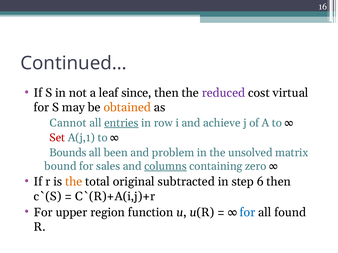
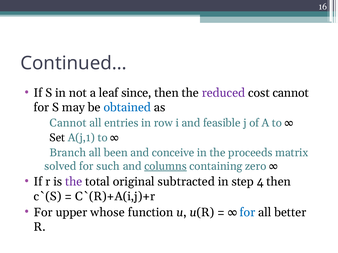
cost virtual: virtual -> cannot (291, 93)
obtained colour: orange -> blue (127, 108)
entries underline: present -> none (121, 123)
achieve: achieve -> feasible (222, 123)
Set colour: red -> black (57, 138)
Bounds: Bounds -> Branch (68, 153)
problem: problem -> conceive (173, 153)
unsolved: unsolved -> proceeds (250, 153)
bound: bound -> solved (60, 166)
sales: sales -> such (108, 166)
the colour: orange -> purple (74, 182)
6: 6 -> 4 (260, 182)
region: region -> whose (108, 213)
found: found -> better (290, 213)
